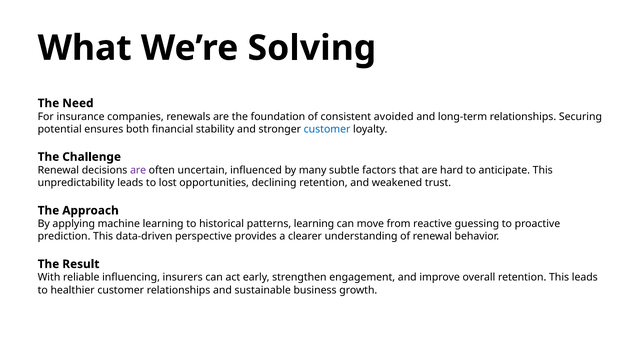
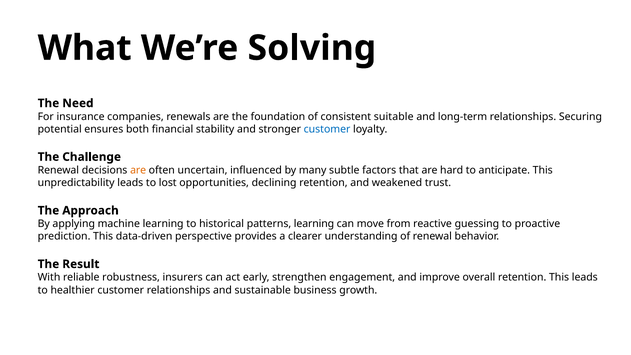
avoided: avoided -> suitable (394, 117)
are colour: purple -> orange (138, 170)
influencing: influencing -> robustness (131, 277)
